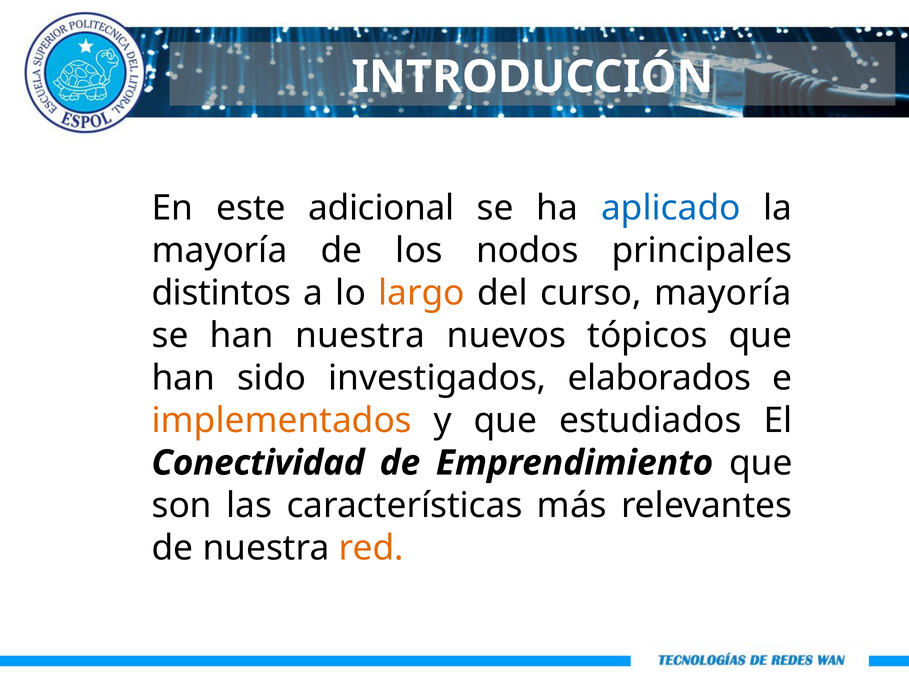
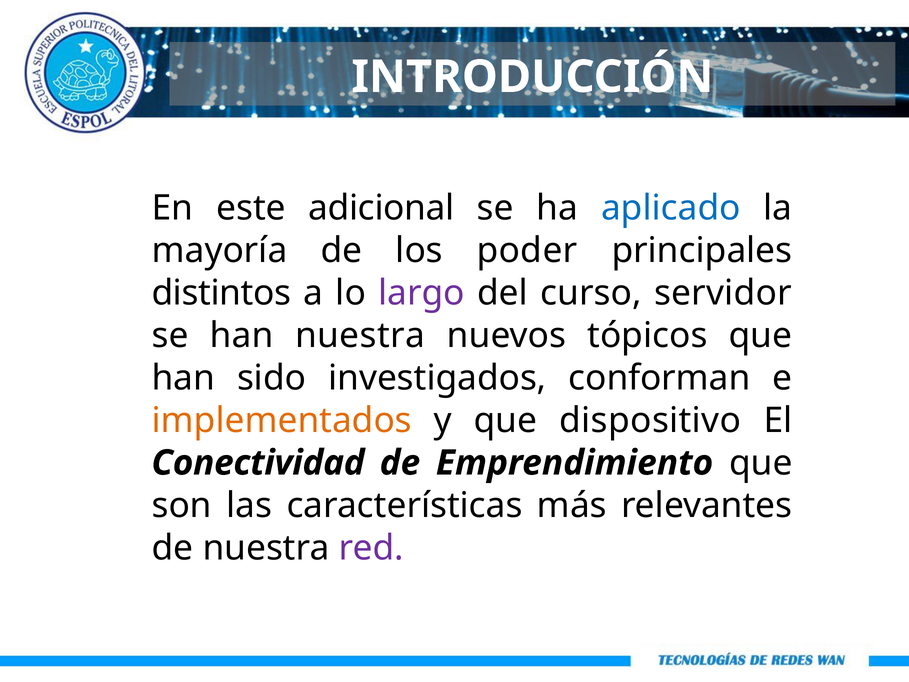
nodos: nodos -> poder (527, 251)
largo colour: orange -> purple (422, 293)
curso mayoría: mayoría -> servidor (723, 293)
elaborados: elaborados -> conforman (659, 378)
estudiados: estudiados -> dispositivo (650, 420)
red colour: orange -> purple (371, 548)
